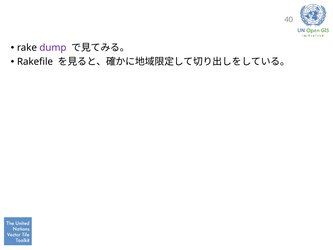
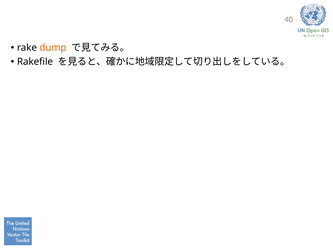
dump colour: purple -> orange (53, 48)
